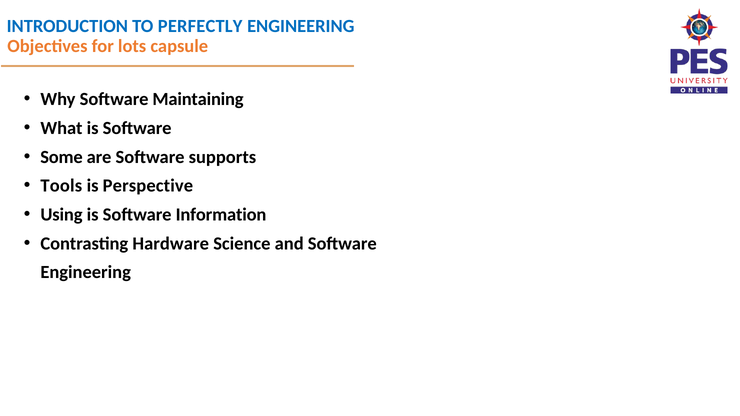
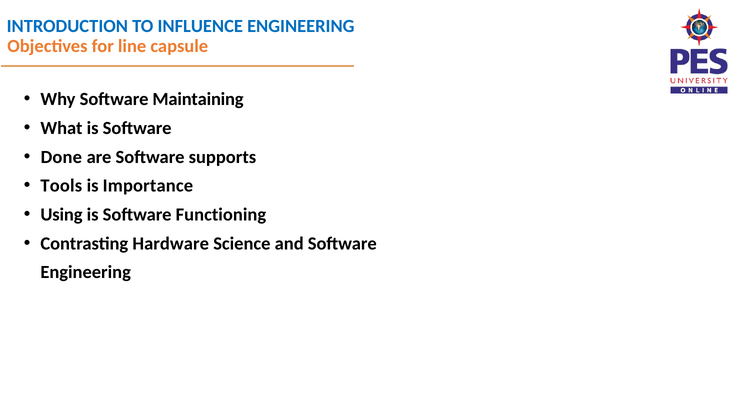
PERFECTLY: PERFECTLY -> INFLUENCE (200, 26)
lots: lots -> line (132, 46)
Some: Some -> Done (61, 157)
Perspective: Perspective -> Importance (148, 186)
Information: Information -> Functioning (221, 215)
